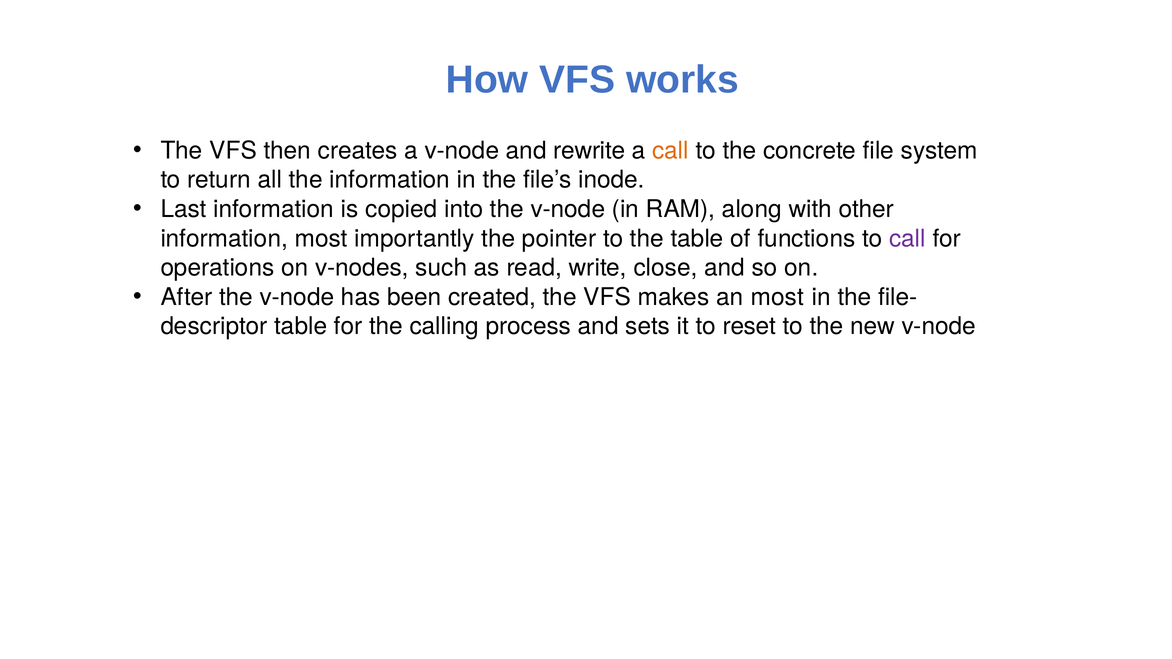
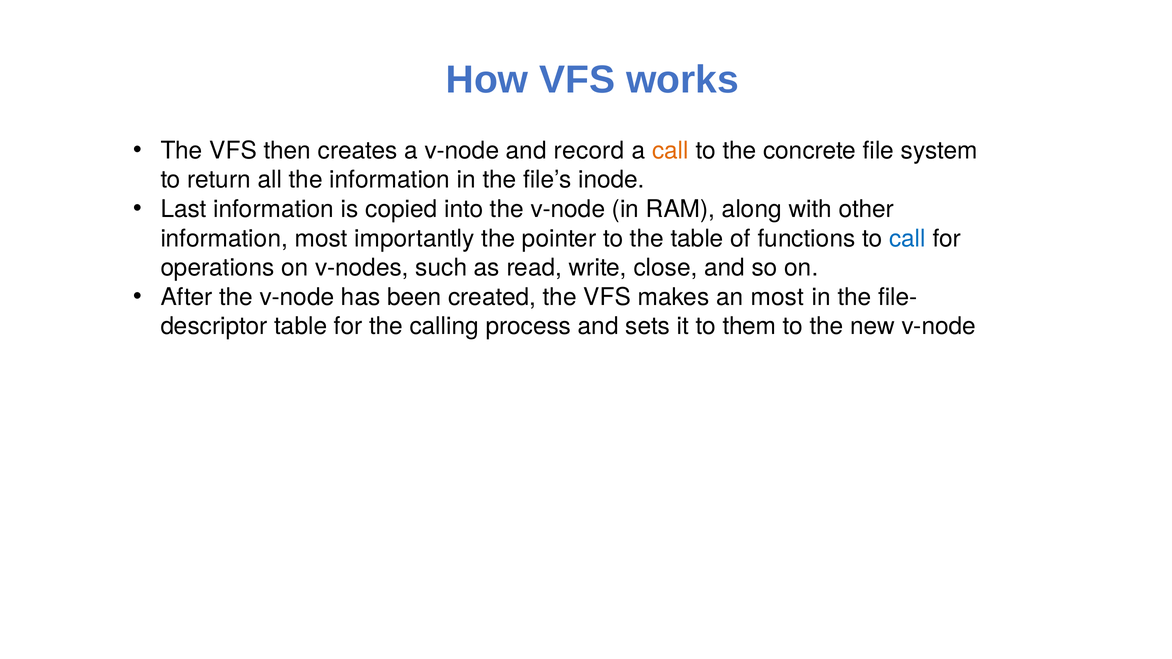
rewrite: rewrite -> record (589, 151)
call colour: purple -> blue (907, 239)
reset: reset -> them (749, 327)
